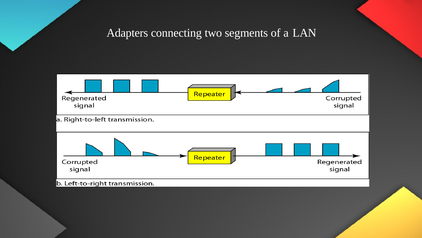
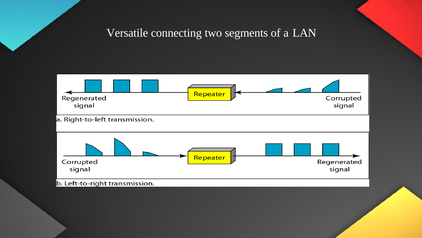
Adapters: Adapters -> Versatile (127, 33)
